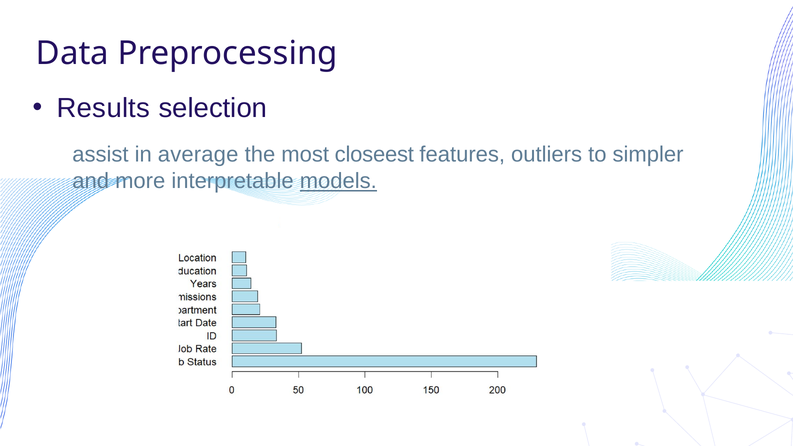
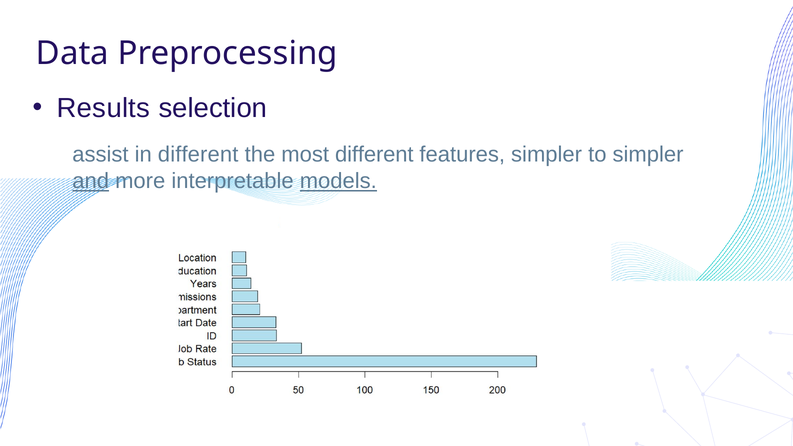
in average: average -> different (198, 155)
most closeest: closeest -> different (374, 155)
features outliers: outliers -> simpler (547, 155)
and underline: none -> present (91, 181)
